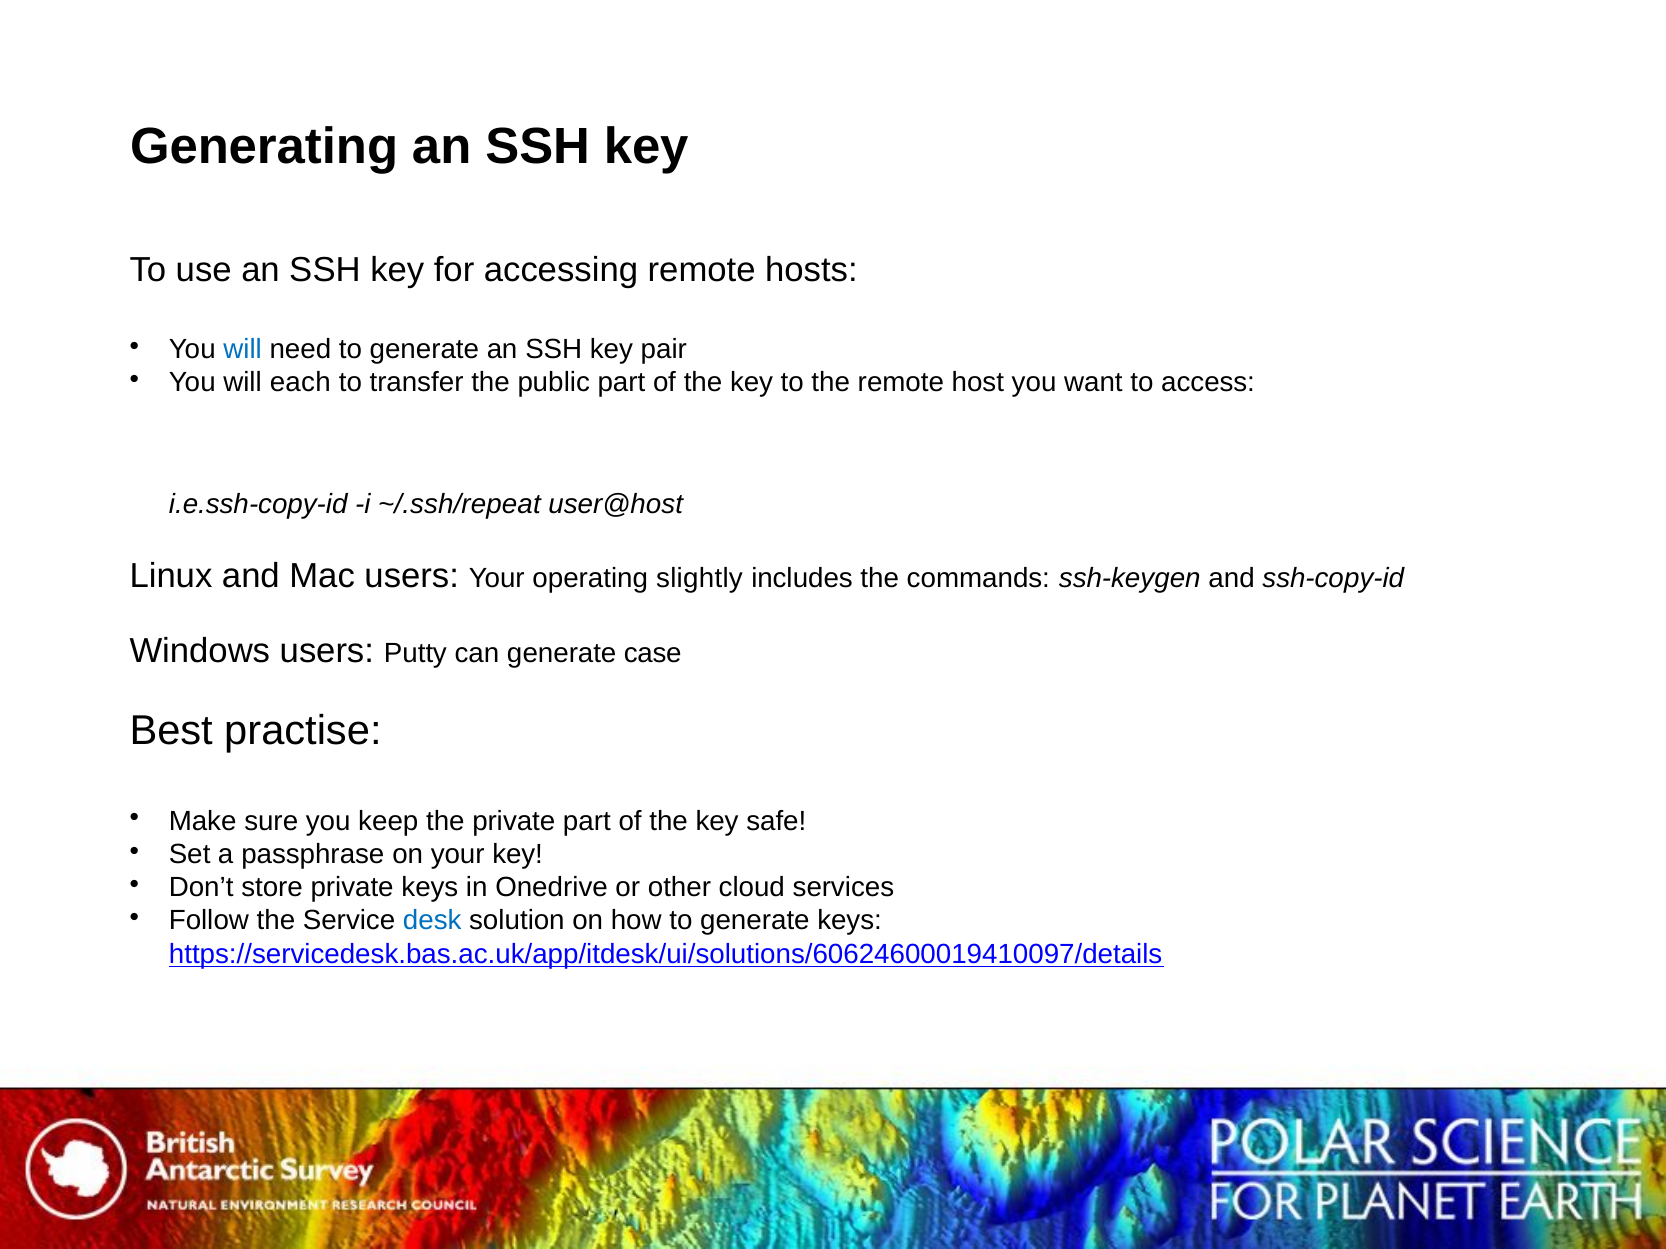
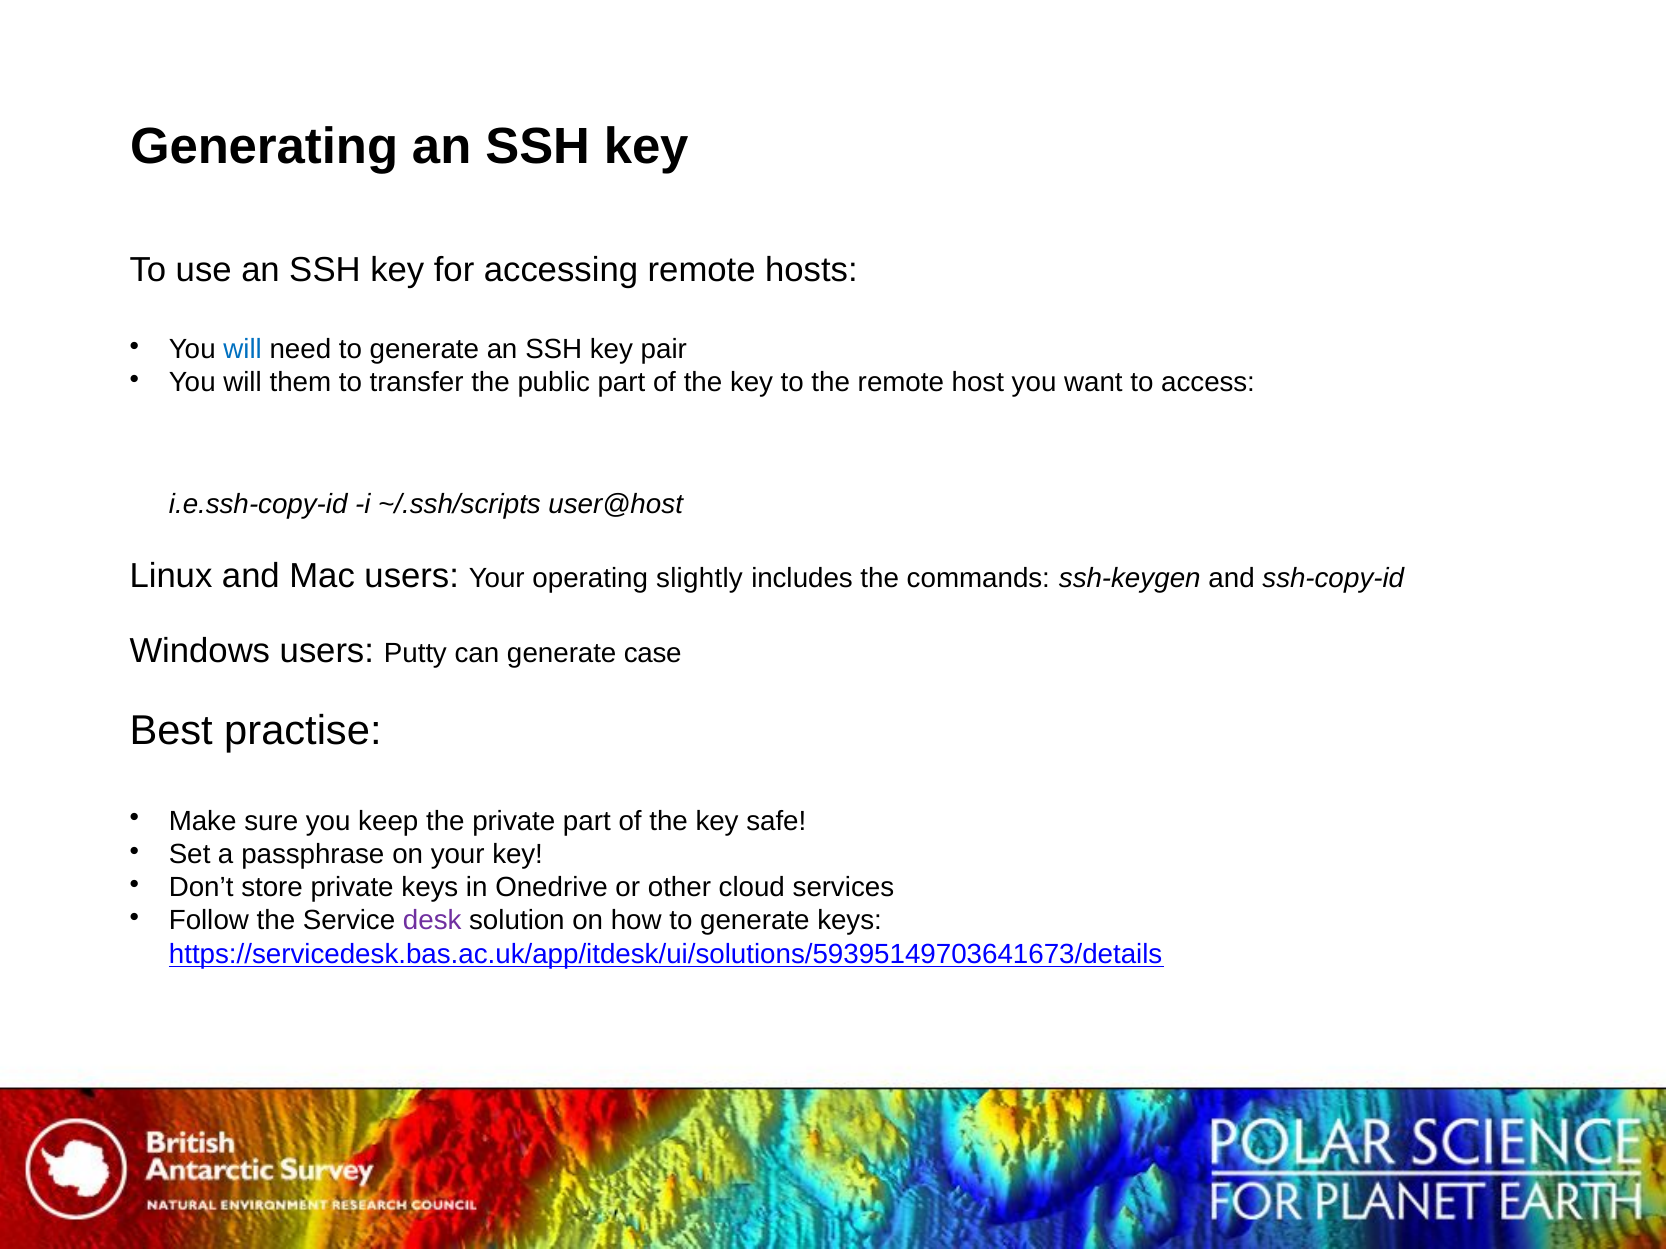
each: each -> them (300, 382)
~/.ssh/repeat: ~/.ssh/repeat -> ~/.ssh/scripts (460, 505)
desk colour: blue -> purple (432, 921)
https://servicedesk.bas.ac.uk/app/itdesk/ui/solutions/60624600019410097/details: https://servicedesk.bas.ac.uk/app/itdesk/ui/solutions/60624600019410097/details -> https://servicedesk.bas.ac.uk/app/itdesk/ui/solutions/59395149703641673/details (666, 954)
